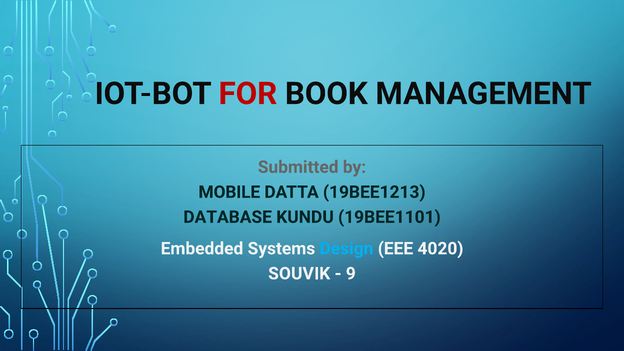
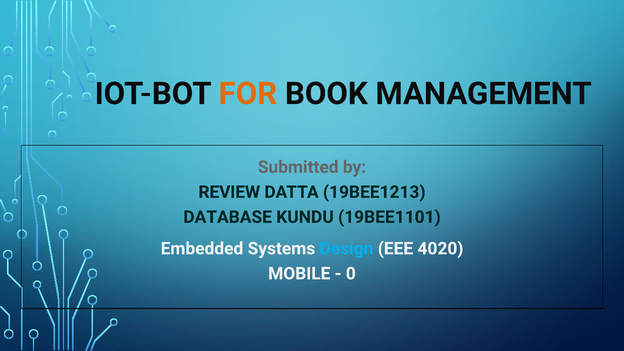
FOR colour: red -> orange (248, 94)
MOBILE: MOBILE -> REVIEW (229, 192)
SOUVIK: SOUVIK -> MOBILE (299, 274)
9: 9 -> 0 (351, 274)
